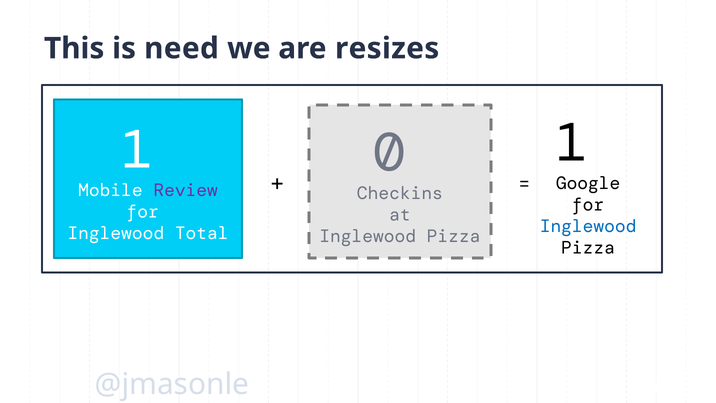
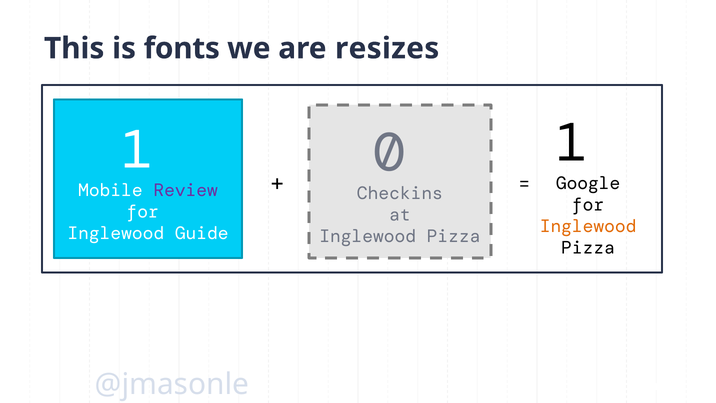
need: need -> fonts (182, 48)
Inglewood colour: blue -> orange (588, 226)
Total: Total -> Guide (202, 233)
